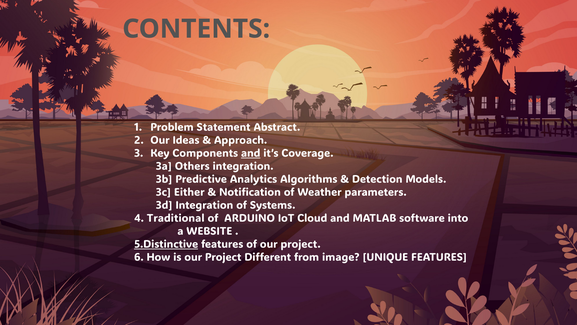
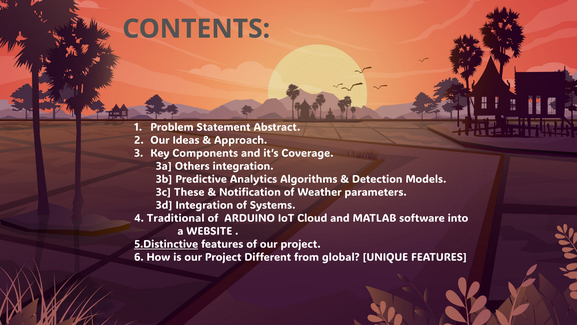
and underline: present -> none (251, 153)
Either: Either -> These (189, 192)
image: image -> global (341, 257)
